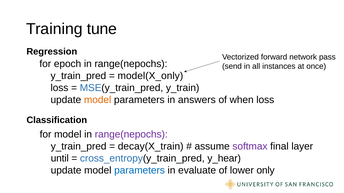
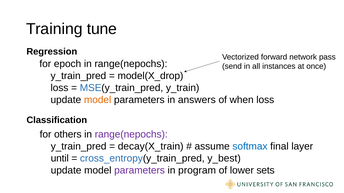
model(X_only: model(X_only -> model(X_drop (150, 76)
for model: model -> others (68, 135)
softmax colour: purple -> blue (250, 147)
y_hear: y_hear -> y_best (224, 159)
parameters colour: blue -> purple (140, 171)
evaluate: evaluate -> program (197, 171)
only: only -> sets (266, 171)
